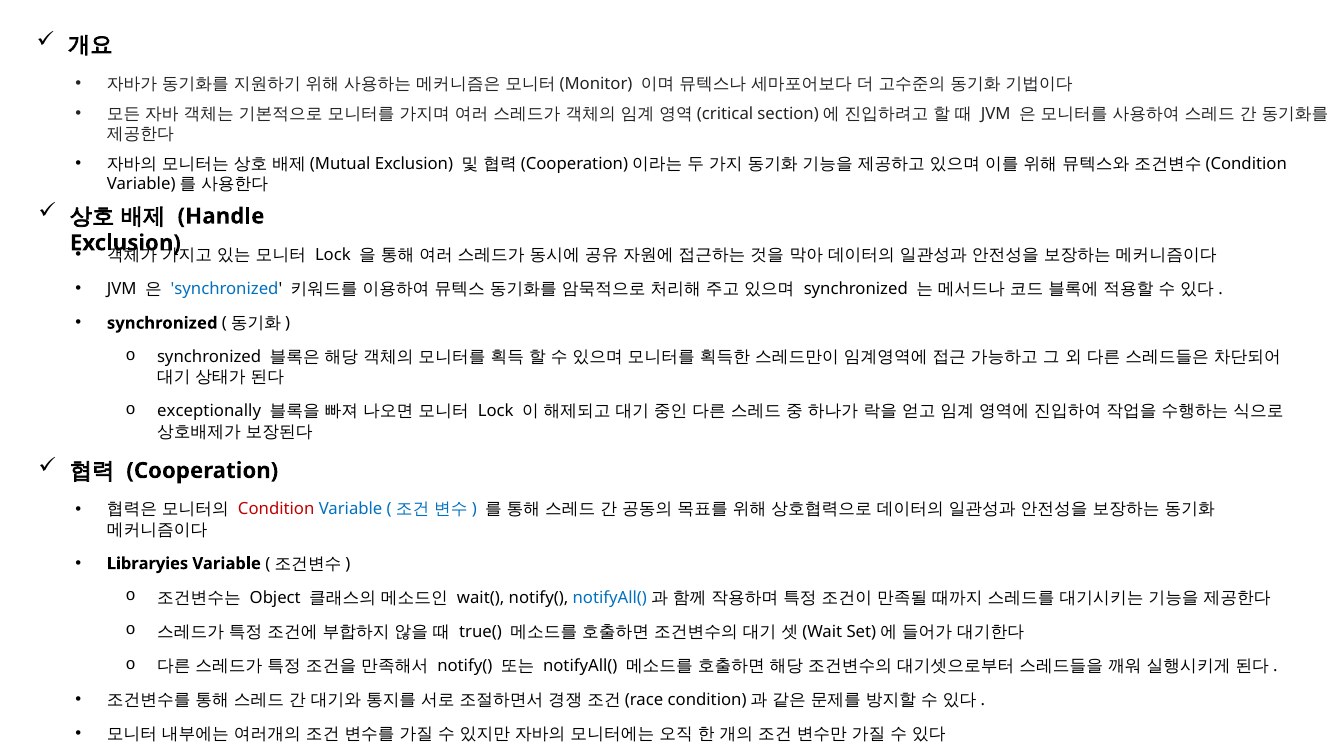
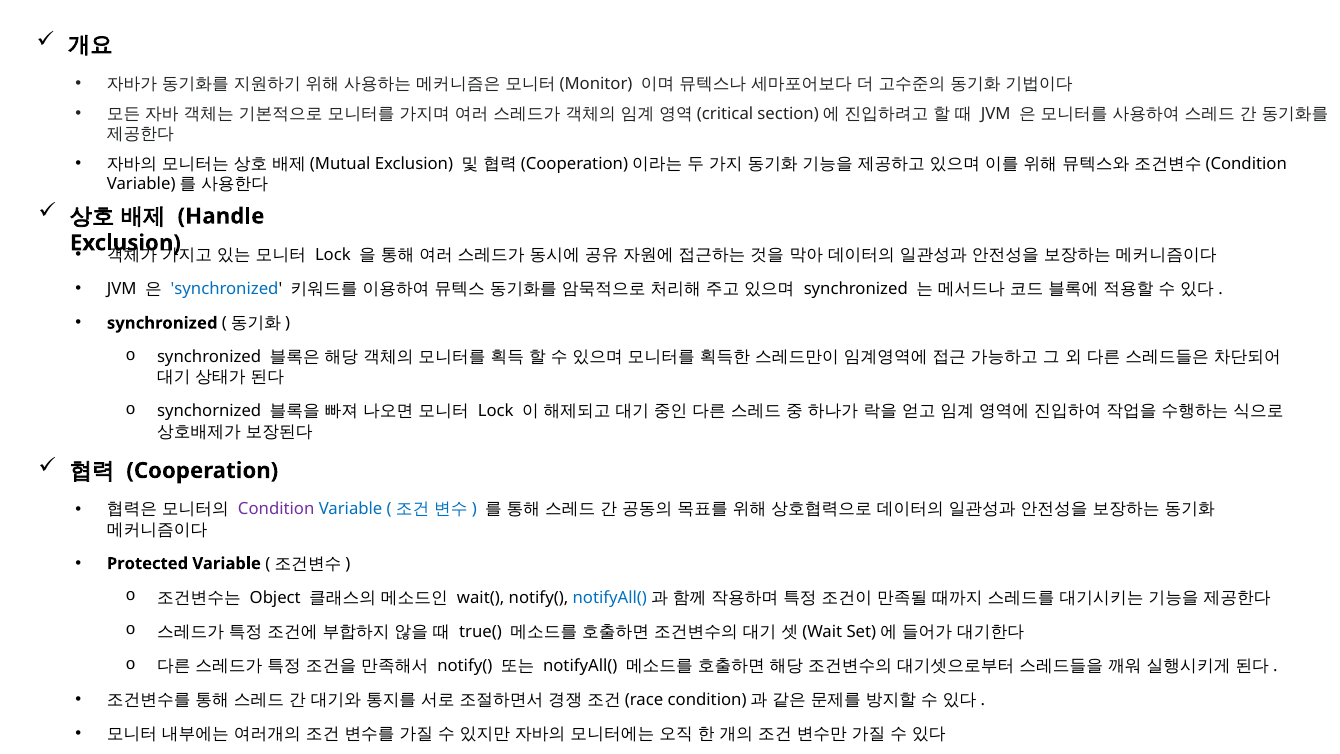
exceptionally: exceptionally -> synchornized (209, 411)
Condition colour: red -> purple (276, 509)
Libraryies: Libraryies -> Protected (147, 563)
